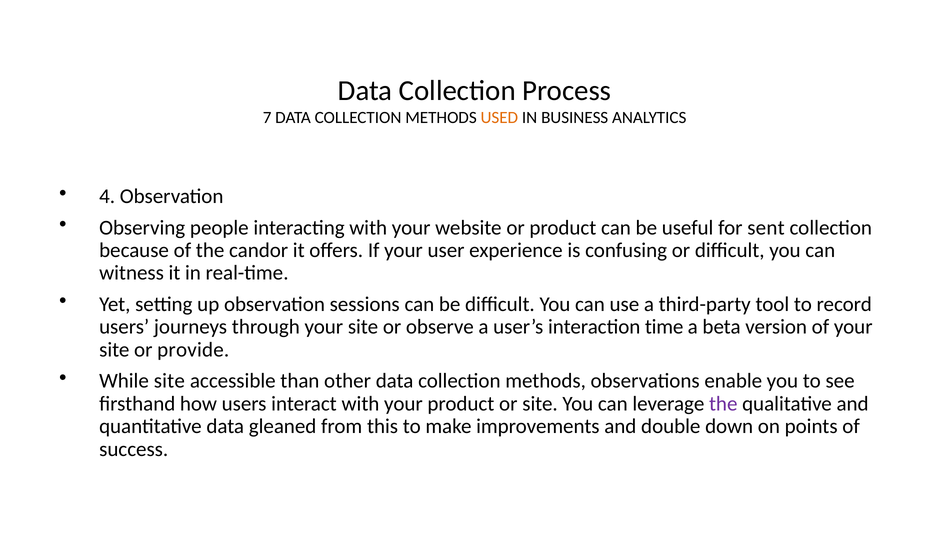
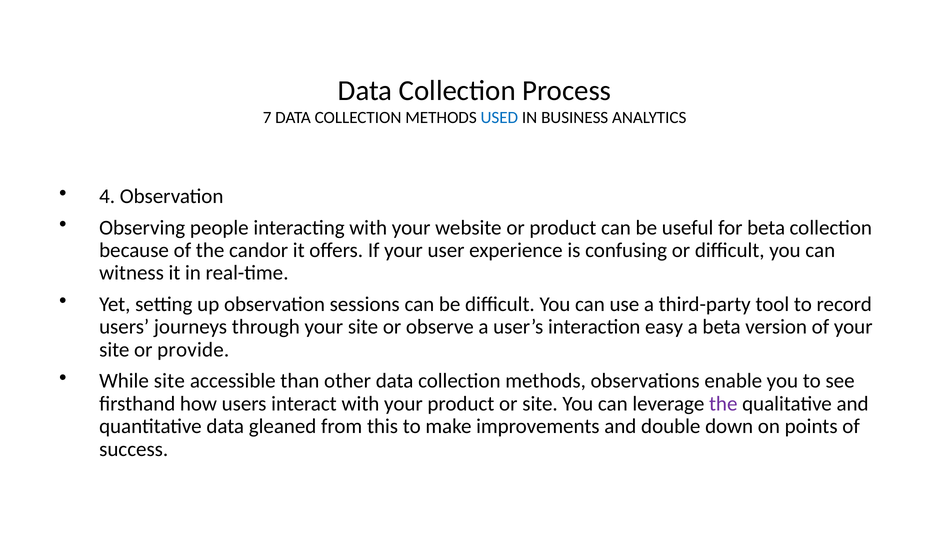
USED colour: orange -> blue (499, 118)
for sent: sent -> beta (766, 227)
time: time -> easy (664, 327)
